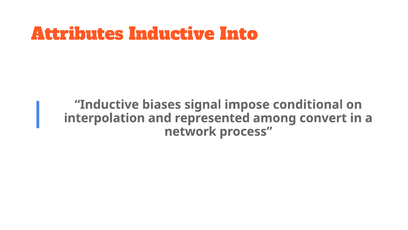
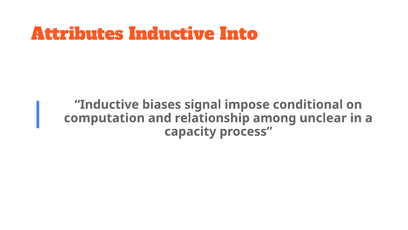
interpolation: interpolation -> computation (104, 118)
represented: represented -> relationship (212, 118)
convert: convert -> unclear (323, 118)
network: network -> capacity (190, 131)
